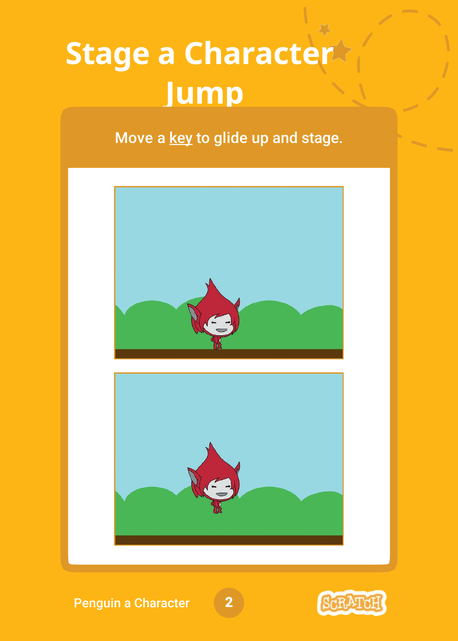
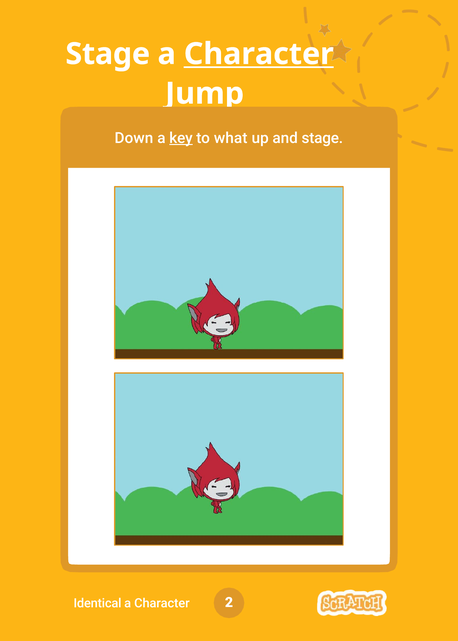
Character underline: none -> present (259, 54)
Move: Move -> Down (134, 138)
glide: glide -> what (231, 138)
Penguin: Penguin -> Identical (98, 604)
